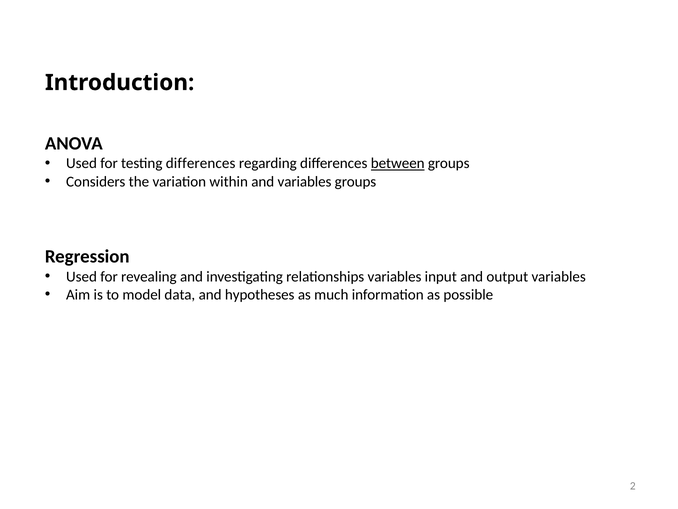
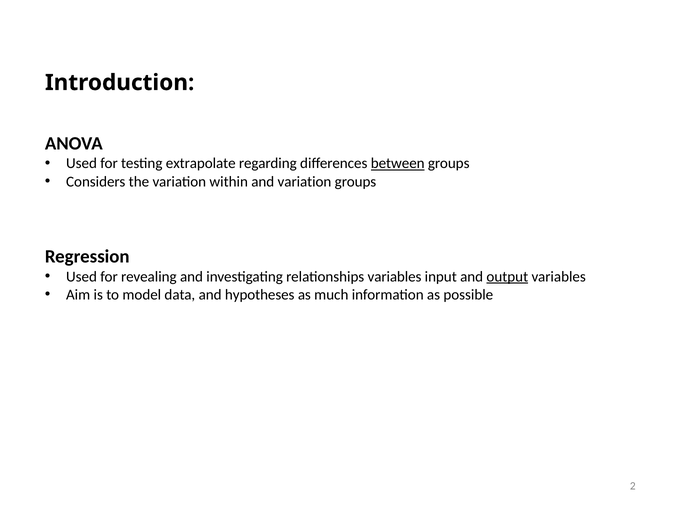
testing differences: differences -> extrapolate (201, 163)
and variables: variables -> variation (304, 181)
output underline: none -> present (507, 276)
